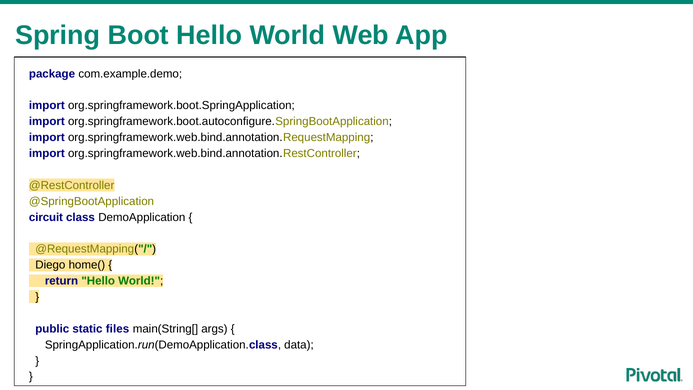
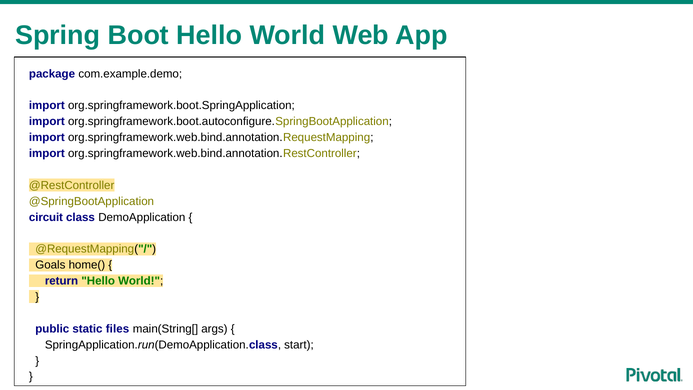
Diego: Diego -> Goals (50, 265)
data: data -> start (299, 345)
